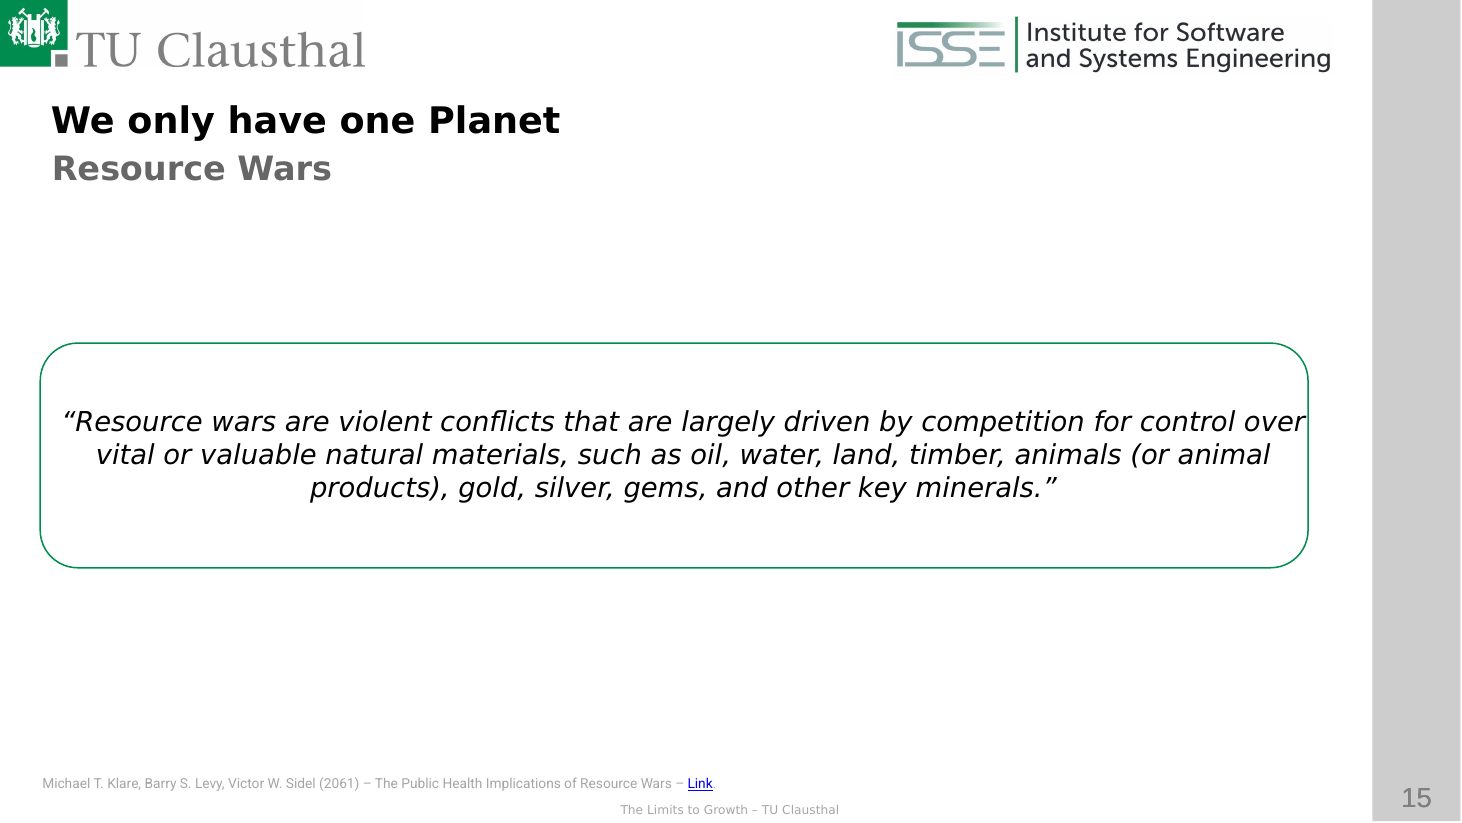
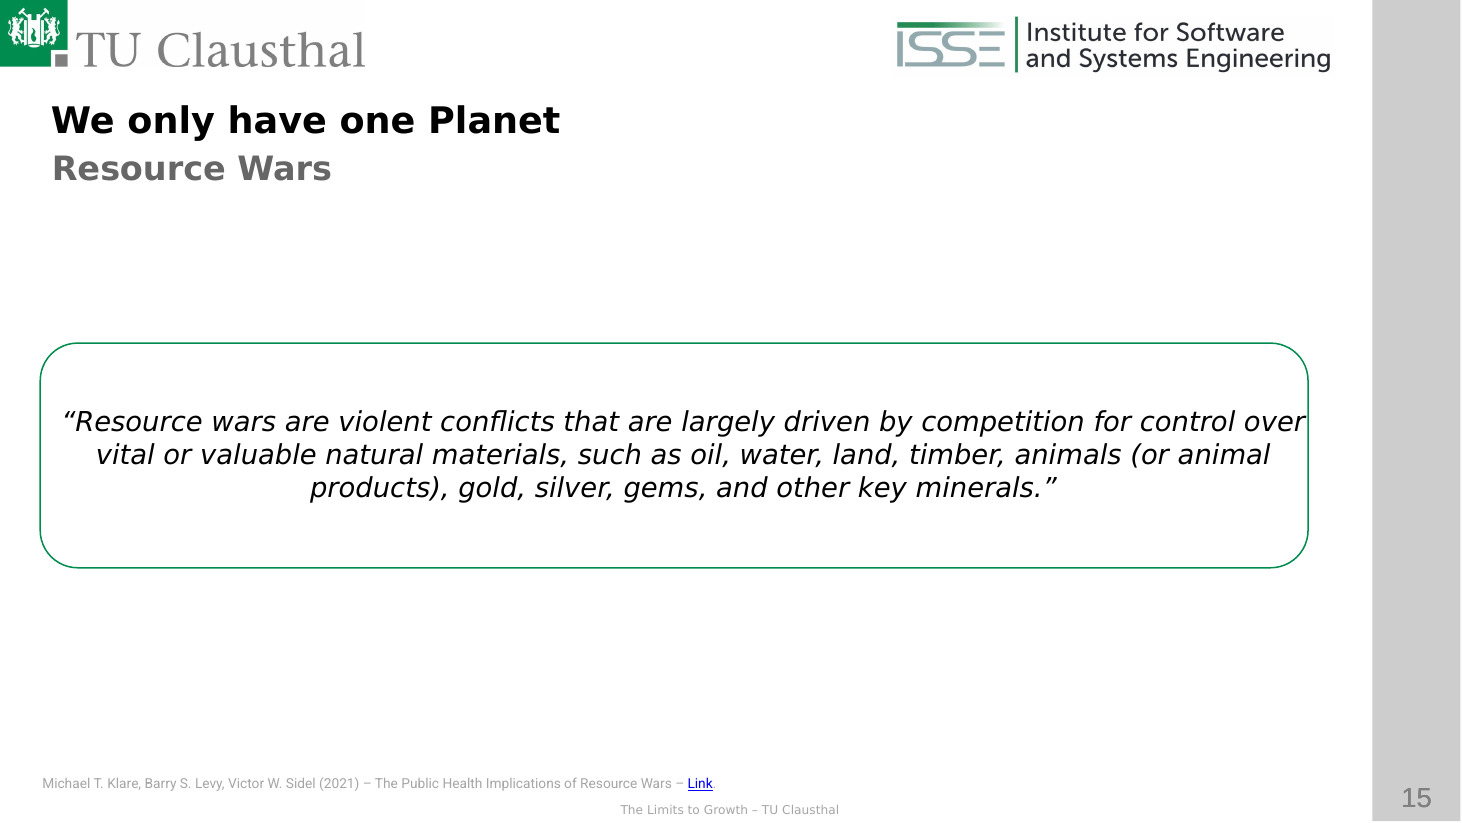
2061: 2061 -> 2021 (339, 783)
